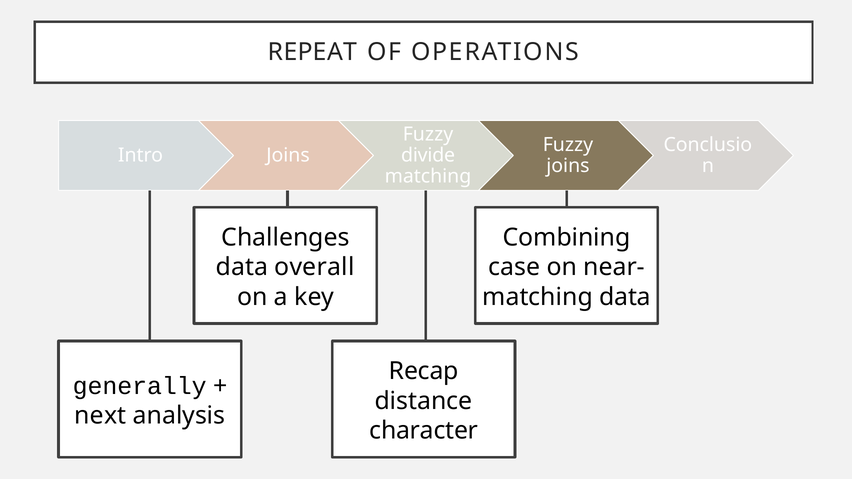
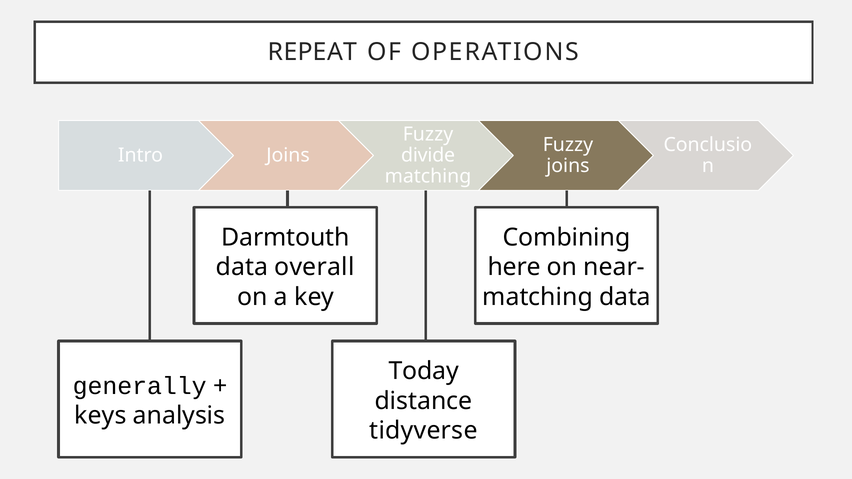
Challenges: Challenges -> Darmtouth (286, 237)
case: case -> here (514, 267)
Recap: Recap -> Today (424, 371)
next: next -> keys (100, 416)
character: character -> tidyverse (424, 431)
